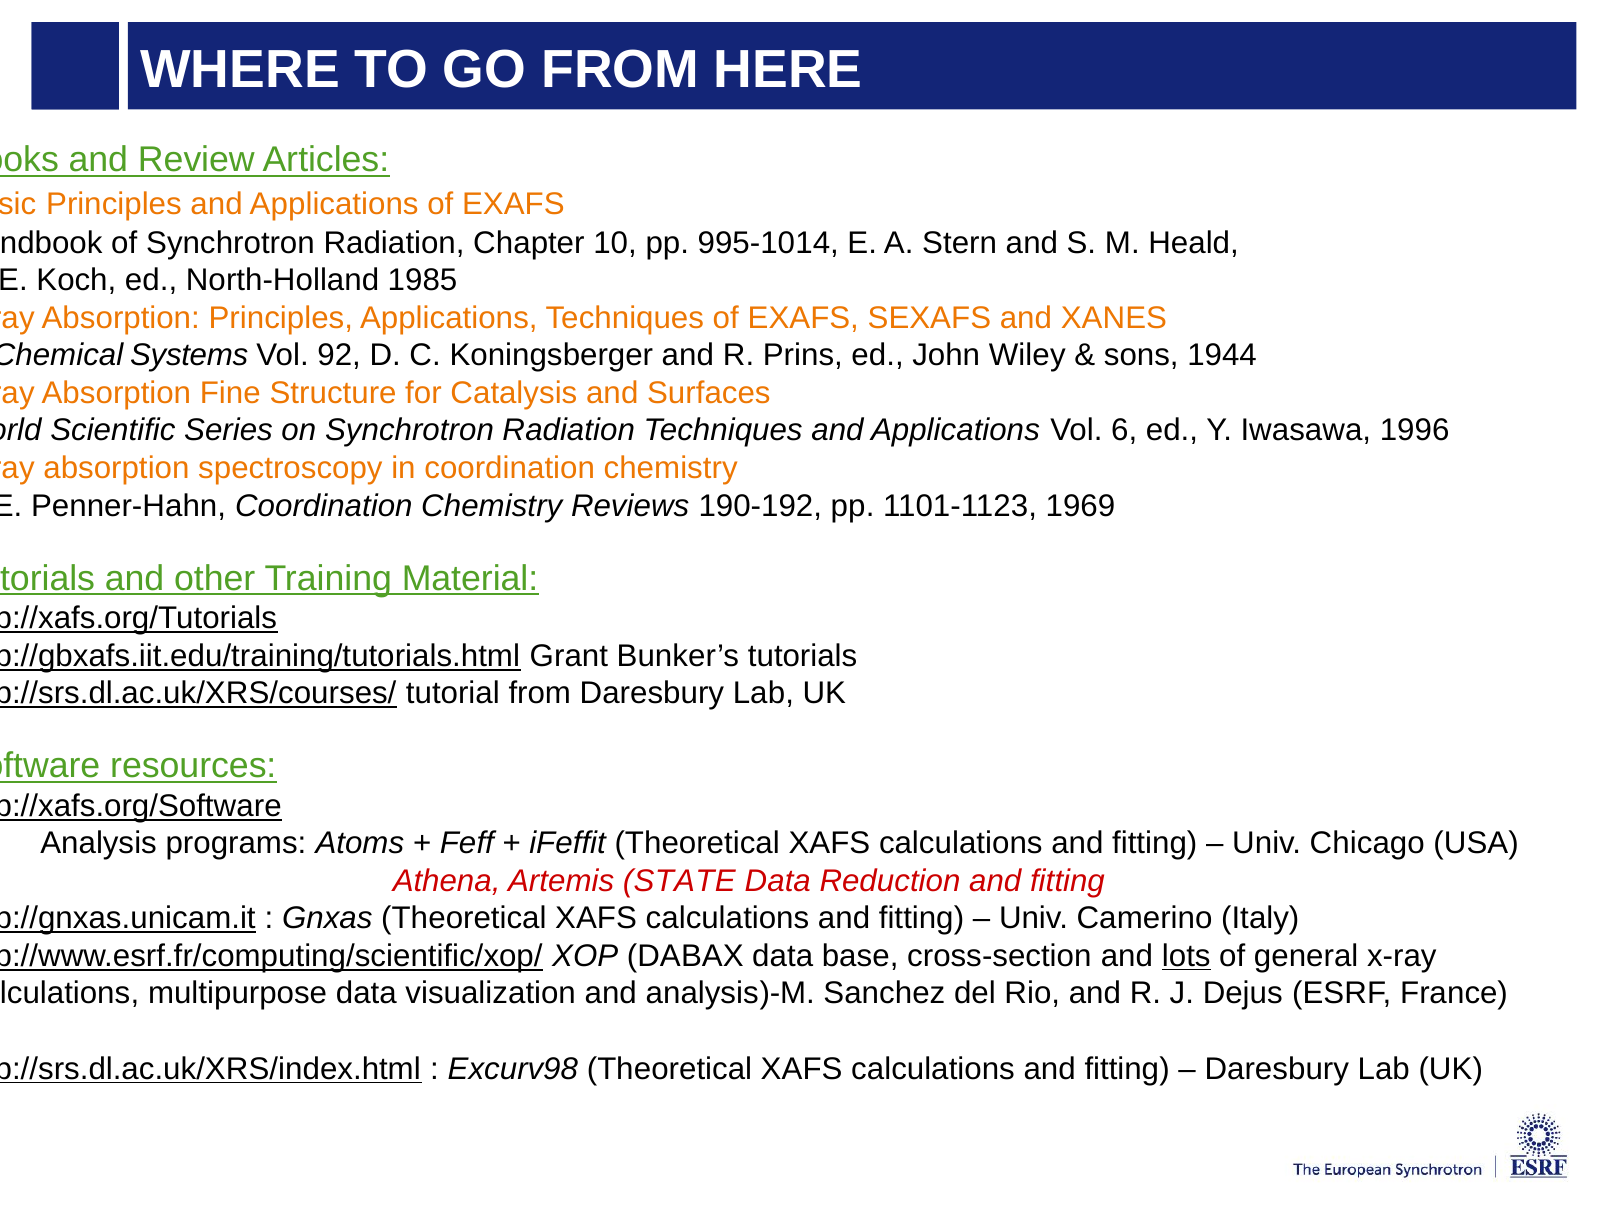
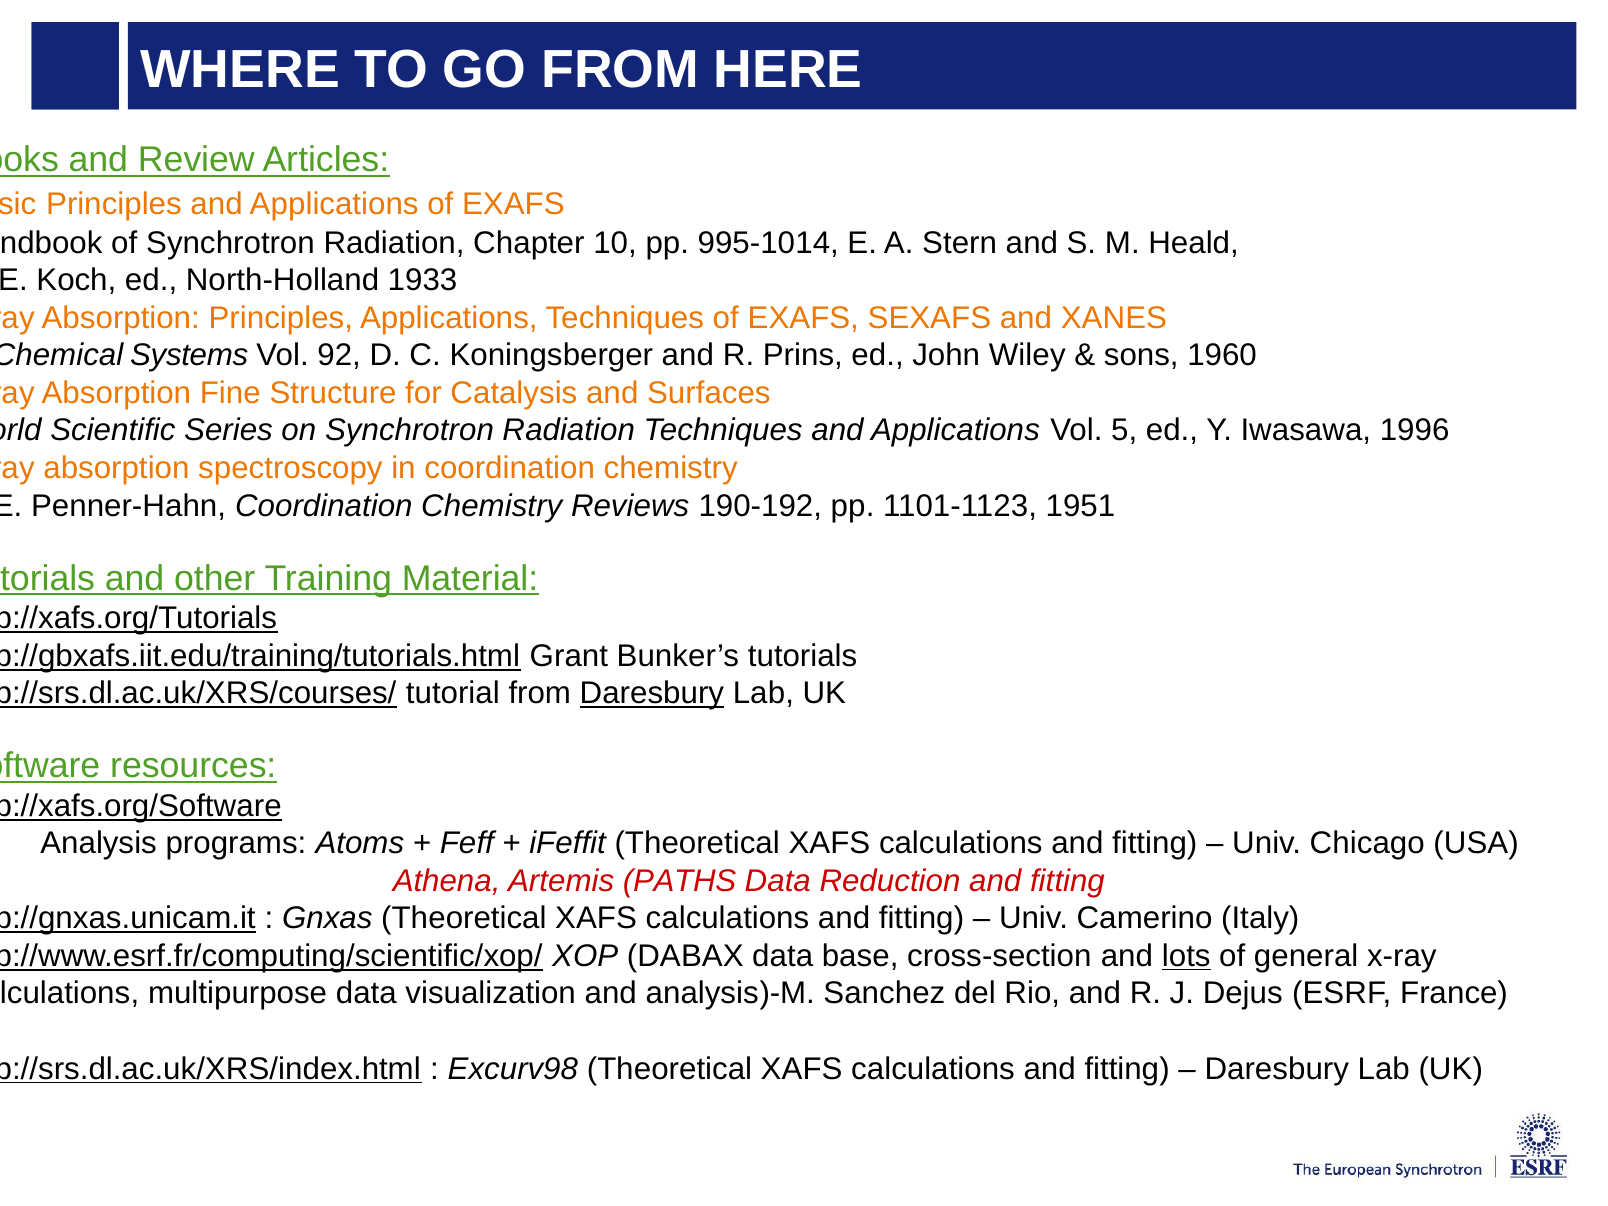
1985: 1985 -> 1933 (423, 280)
1944: 1944 -> 1960 (1222, 356)
6: 6 -> 5 (1124, 431)
1969: 1969 -> 1951 (1080, 506)
Daresbury underline: none -> present (652, 693)
STATE: STATE -> PATHS (680, 881)
